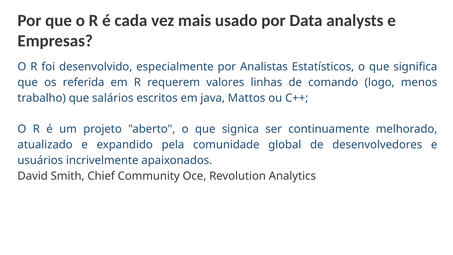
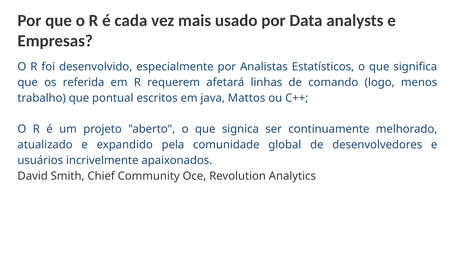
valores: valores -> afetará (225, 82)
salários: salários -> pontual (113, 98)
